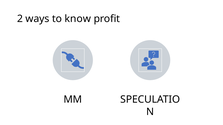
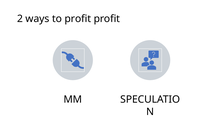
to know: know -> profit (78, 19)
